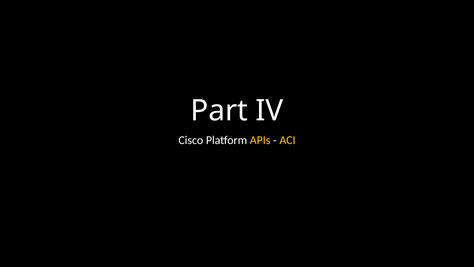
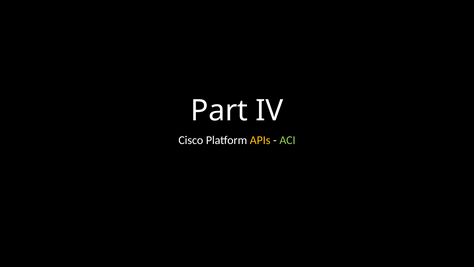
ACI colour: yellow -> light green (287, 140)
